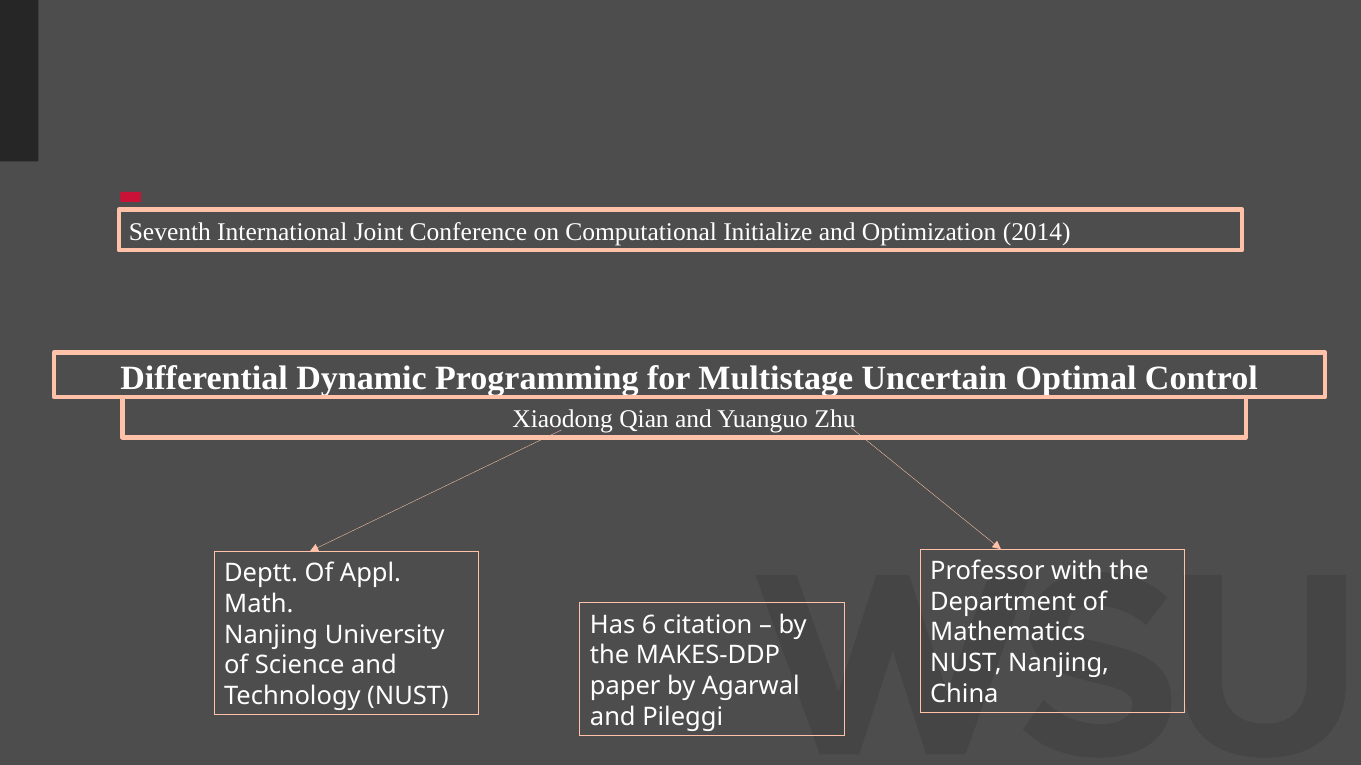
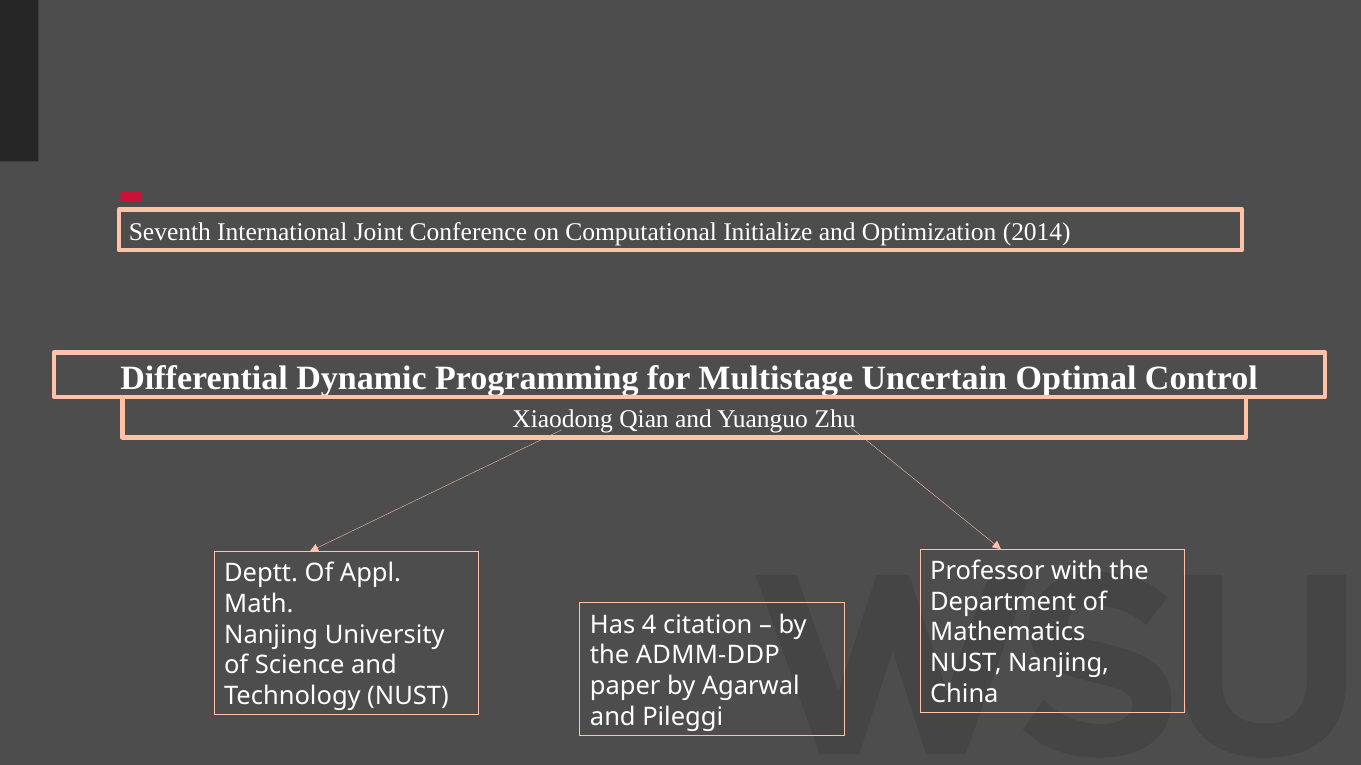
6: 6 -> 4 (649, 625)
MAKES-DDP: MAKES-DDP -> ADMM-DDP (708, 656)
